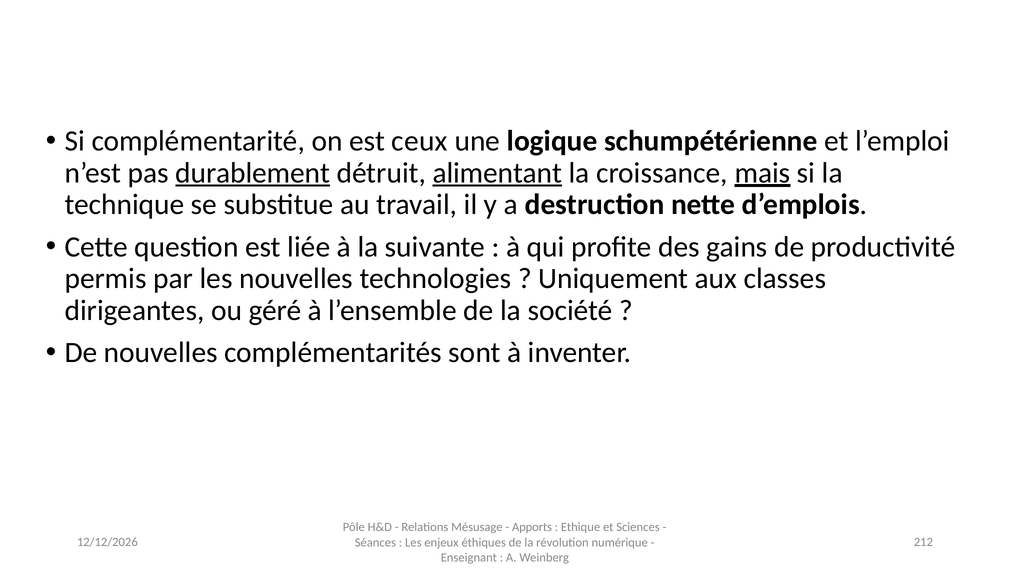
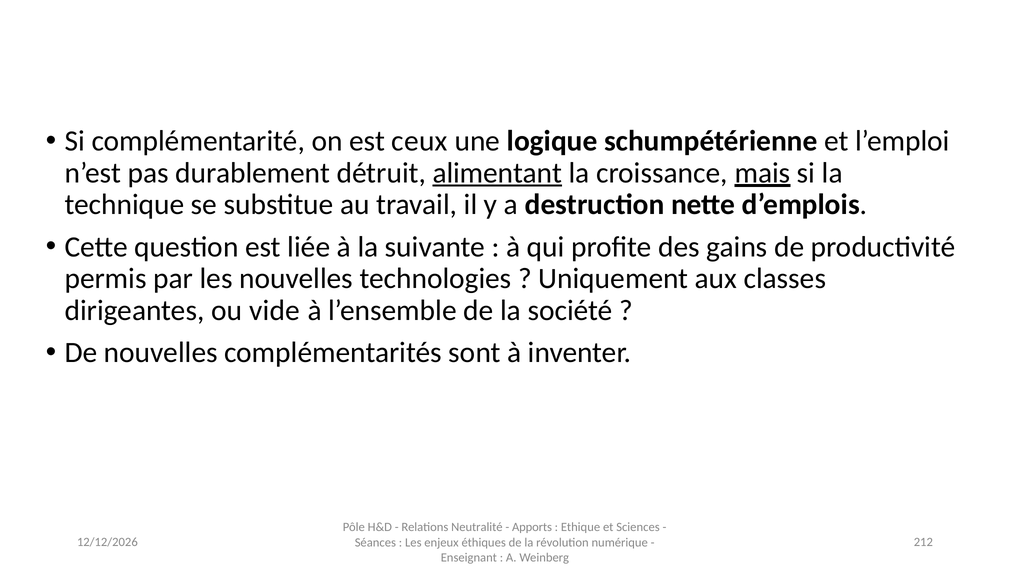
durablement underline: present -> none (253, 173)
géré: géré -> vide (275, 310)
Mésusage: Mésusage -> Neutralité (477, 527)
